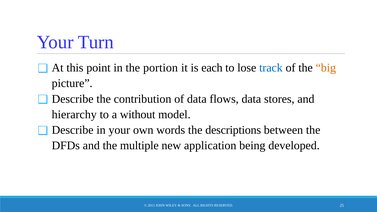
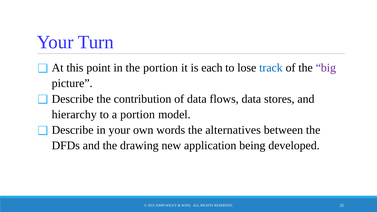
big colour: orange -> purple (326, 68)
a without: without -> portion (138, 114)
descriptions: descriptions -> alternatives (233, 130)
multiple: multiple -> drawing (139, 146)
